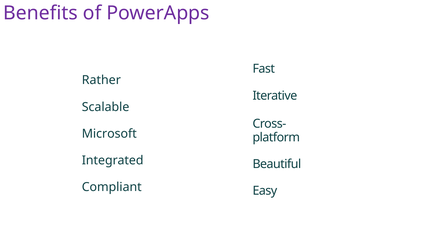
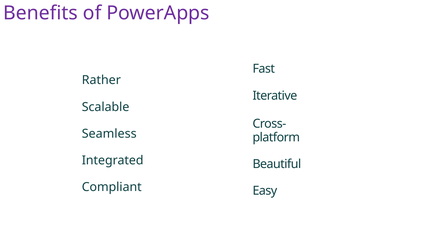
Microsoft: Microsoft -> Seamless (109, 134)
